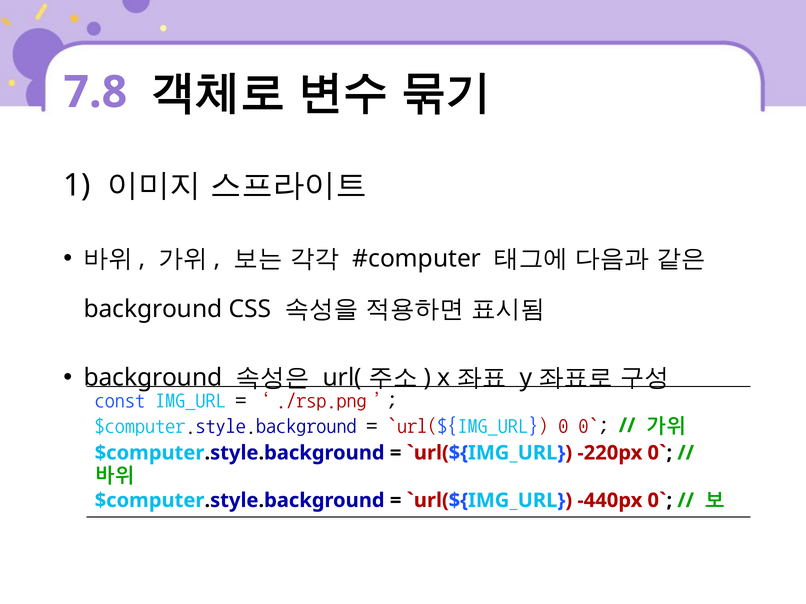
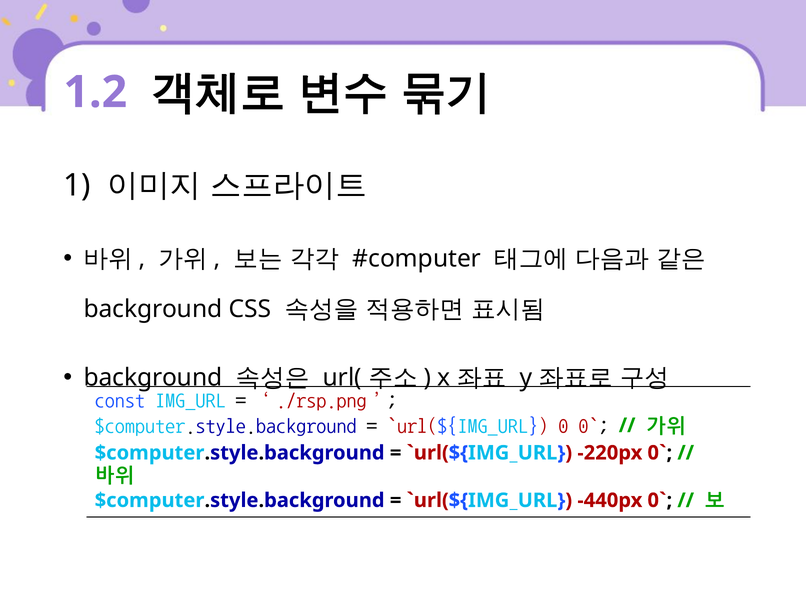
7.8: 7.8 -> 1.2 (95, 92)
